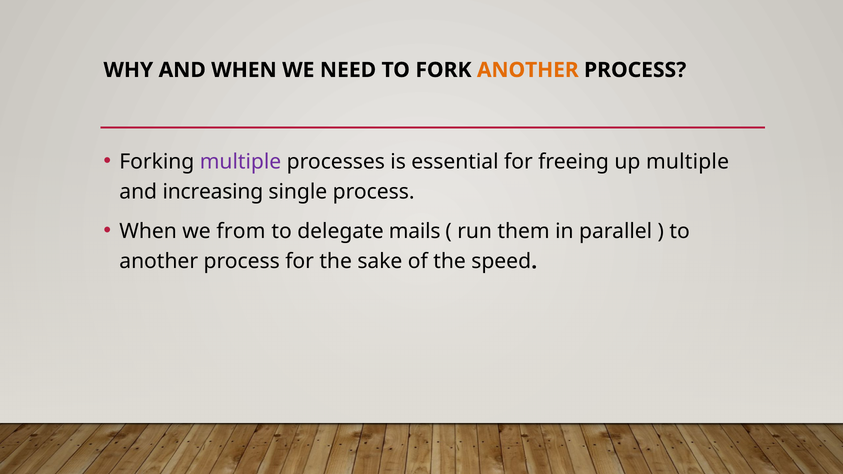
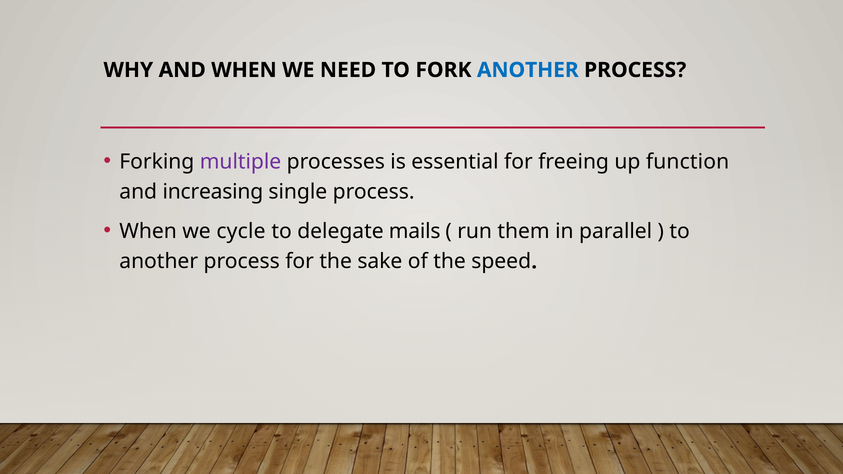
ANOTHER colour: orange -> blue (528, 70)
up multiple: multiple -> function (688, 162)
from: from -> cycle (241, 231)
